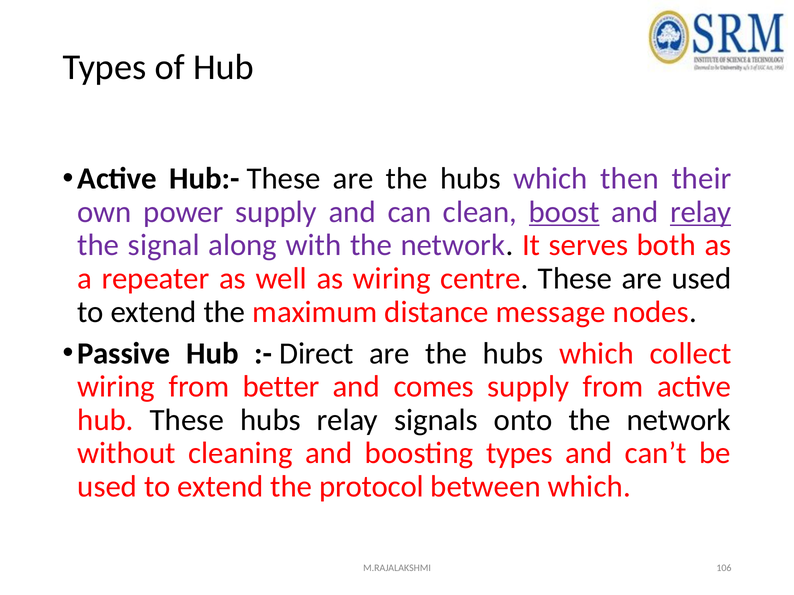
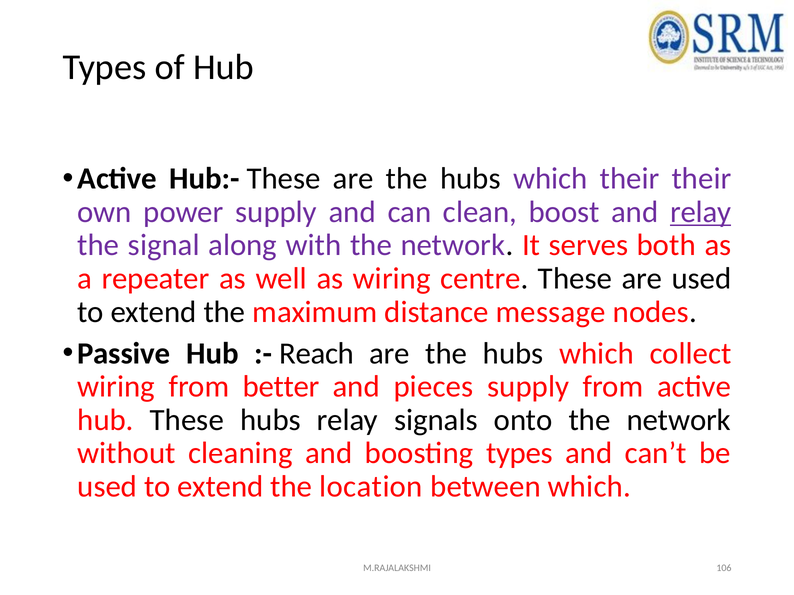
which then: then -> their (630, 179)
boost underline: present -> none (564, 212)
Direct: Direct -> Reach (317, 354)
comes: comes -> pieces (434, 387)
protocol: protocol -> location (371, 487)
